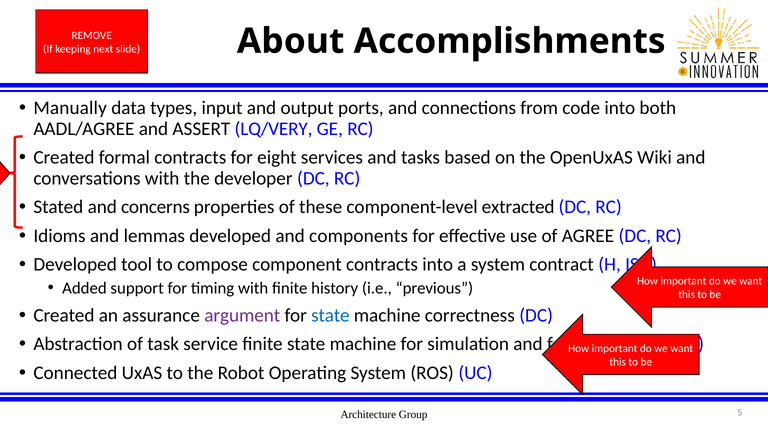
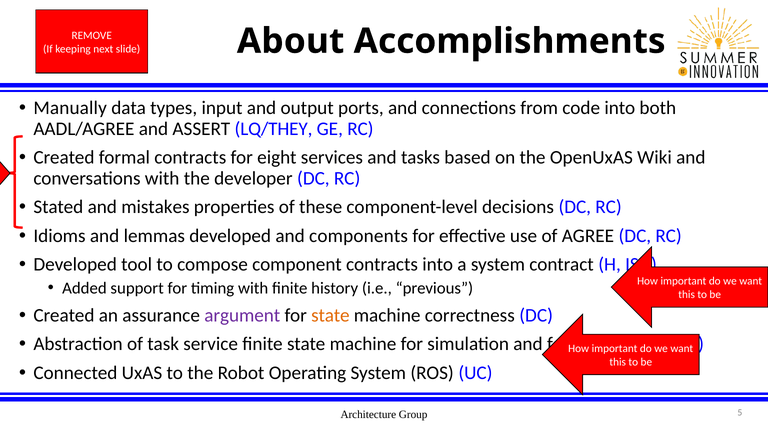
LQ/VERY: LQ/VERY -> LQ/THEY (274, 129)
concerns: concerns -> mistakes (155, 207)
extracted: extracted -> decisions (518, 207)
state colour: blue -> orange (330, 315)
